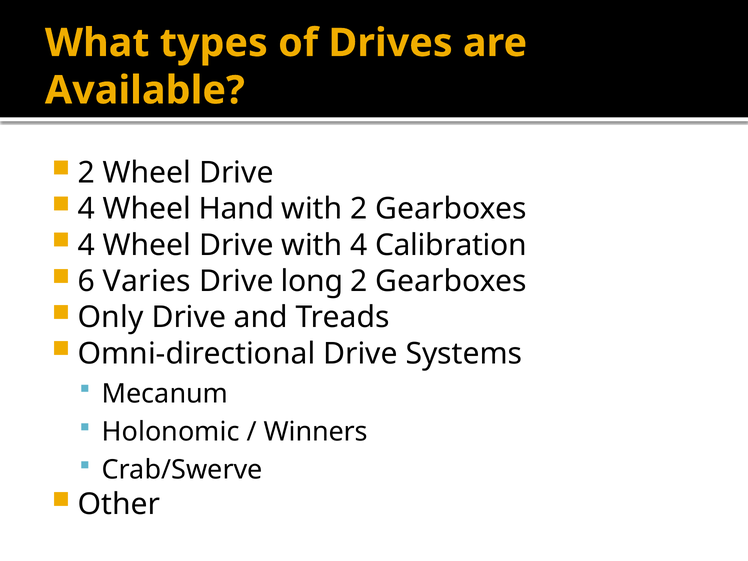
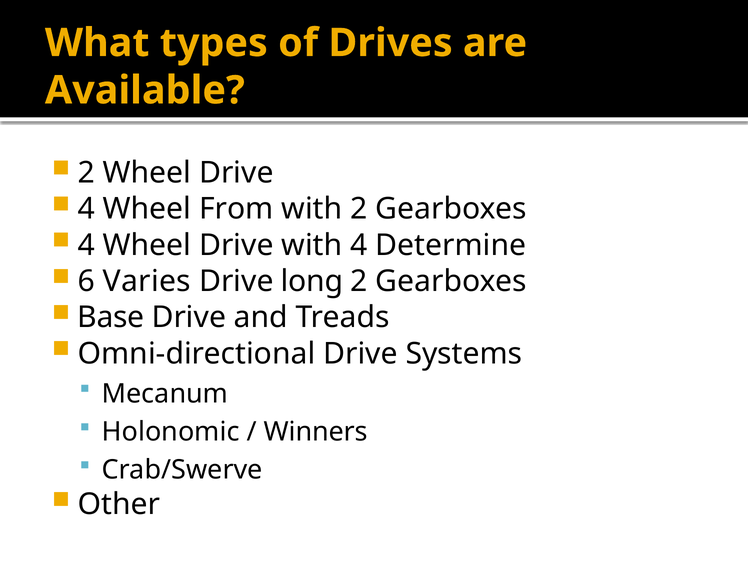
Hand: Hand -> From (236, 209)
Calibration: Calibration -> Determine (451, 245)
Only: Only -> Base (111, 318)
